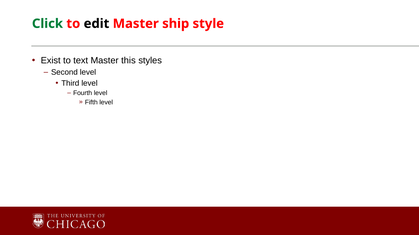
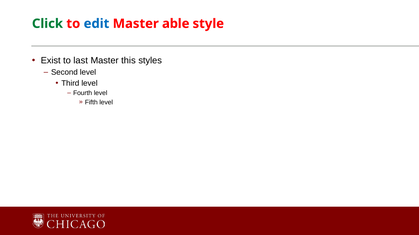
edit colour: black -> blue (96, 24)
ship: ship -> able (176, 24)
text: text -> last (81, 61)
